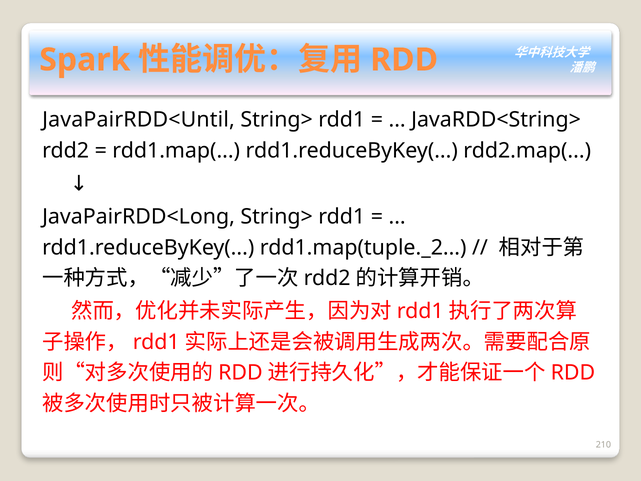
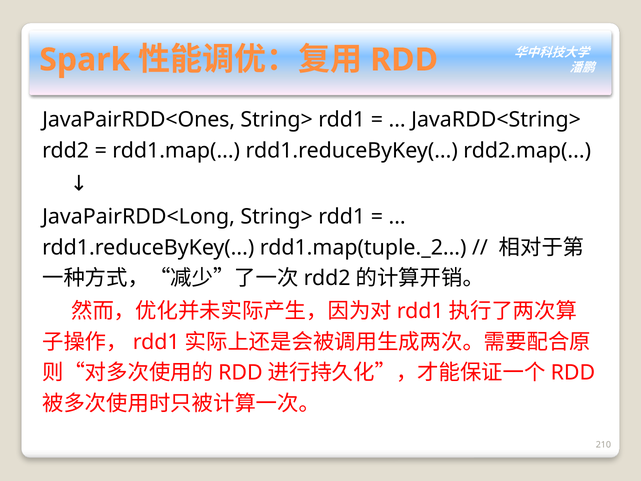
JavaPairRDD<Until: JavaPairRDD<Until -> JavaPairRDD<Ones (139, 120)
